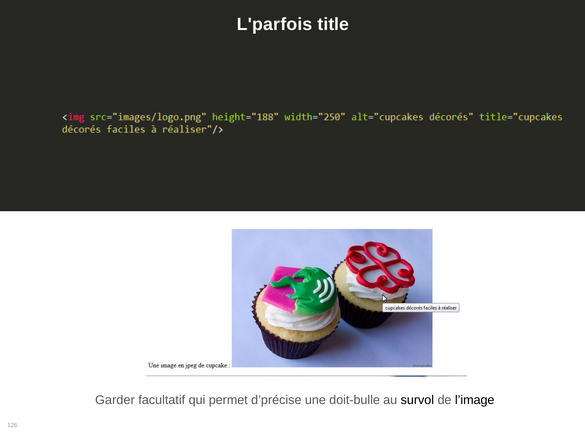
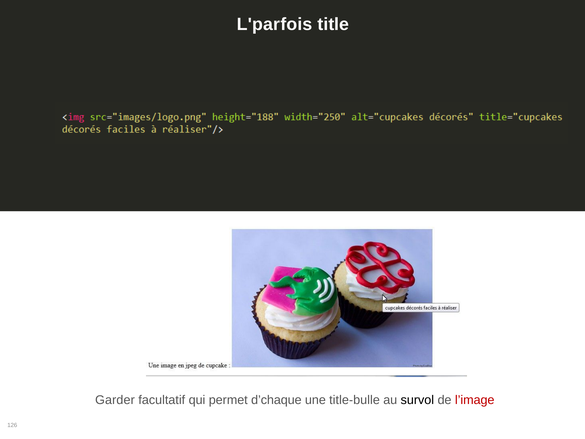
d’précise: d’précise -> d’chaque (276, 400)
doit-bulle: doit-bulle -> title-bulle (355, 400)
l’image colour: black -> red (475, 400)
